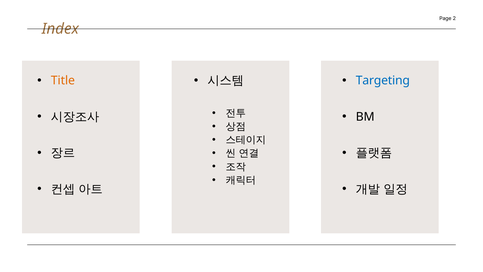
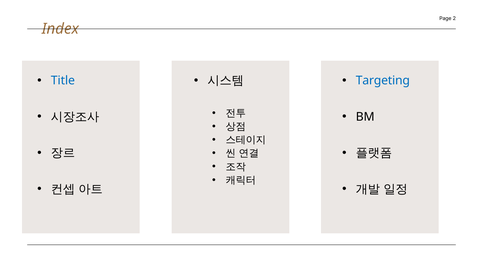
Title colour: orange -> blue (63, 80)
